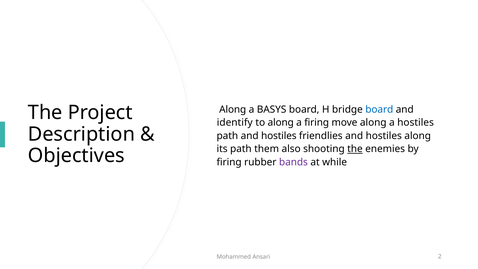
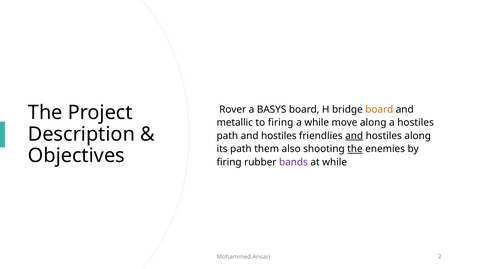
Along: Along -> Rover (233, 109)
board colour: blue -> orange (379, 109)
identify: identify -> metallic (235, 123)
to along: along -> firing (281, 123)
a firing: firing -> while (317, 123)
and underline: none -> present (354, 136)
